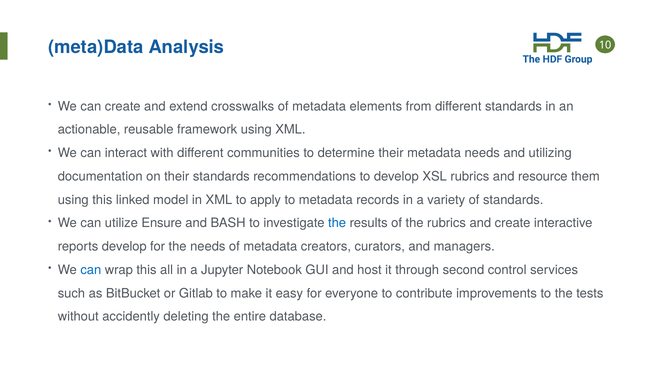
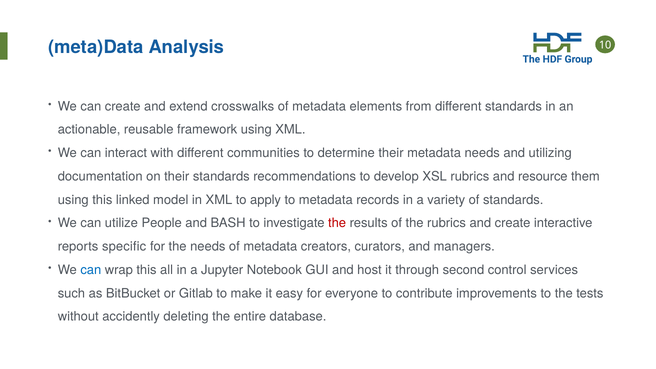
Ensure: Ensure -> People (162, 223)
the colour: blue -> red (337, 223)
reports develop: develop -> specific (124, 246)
